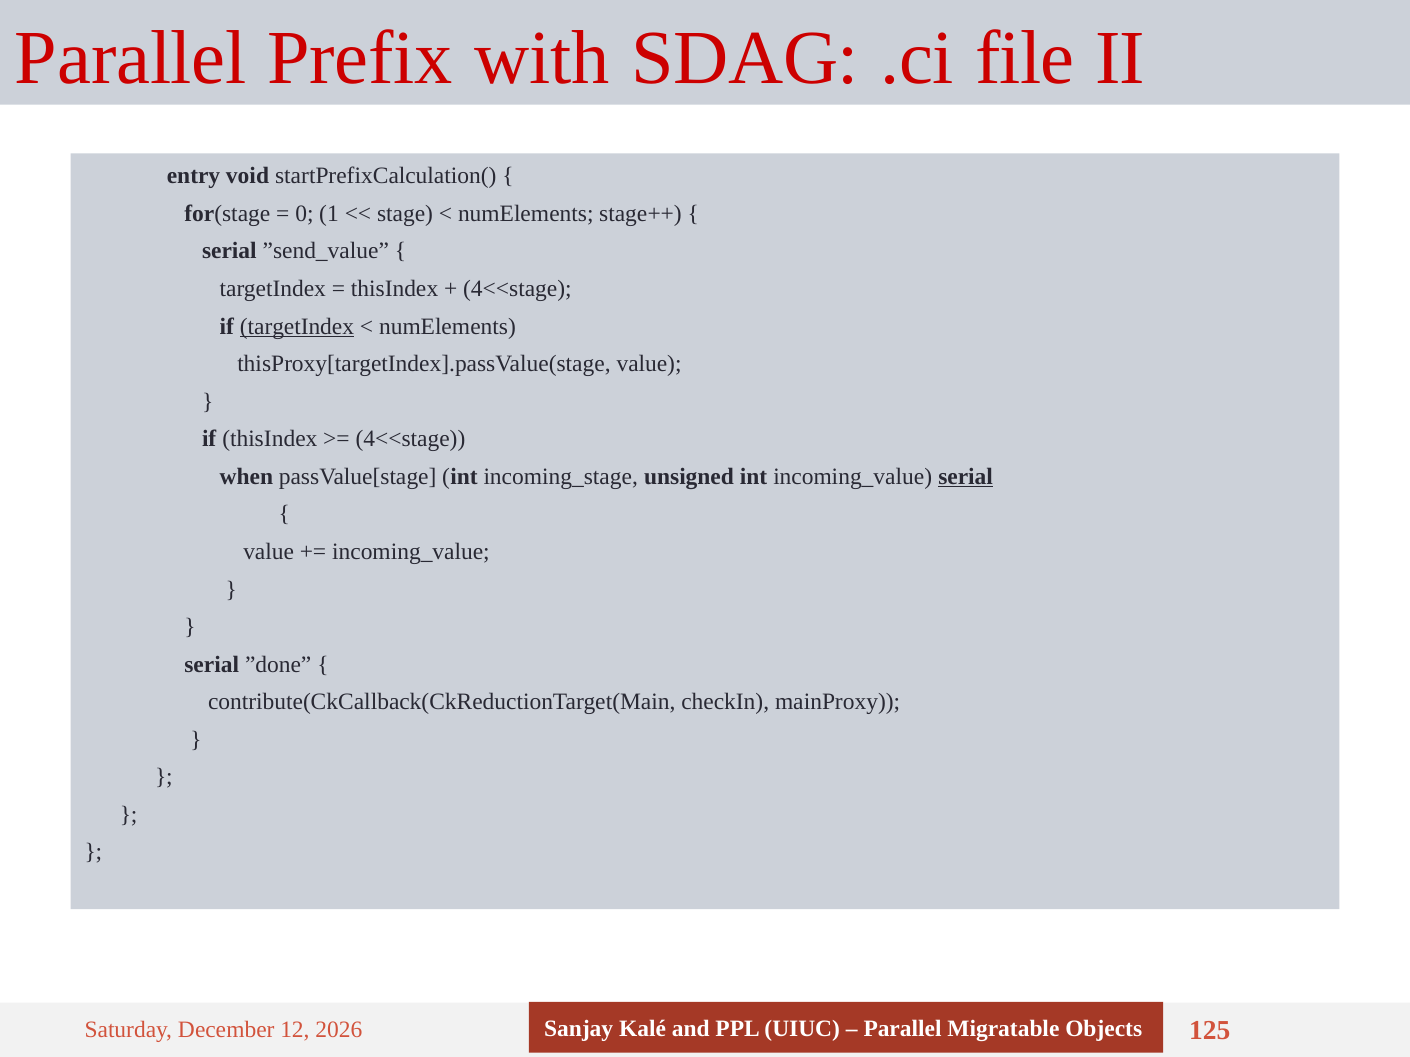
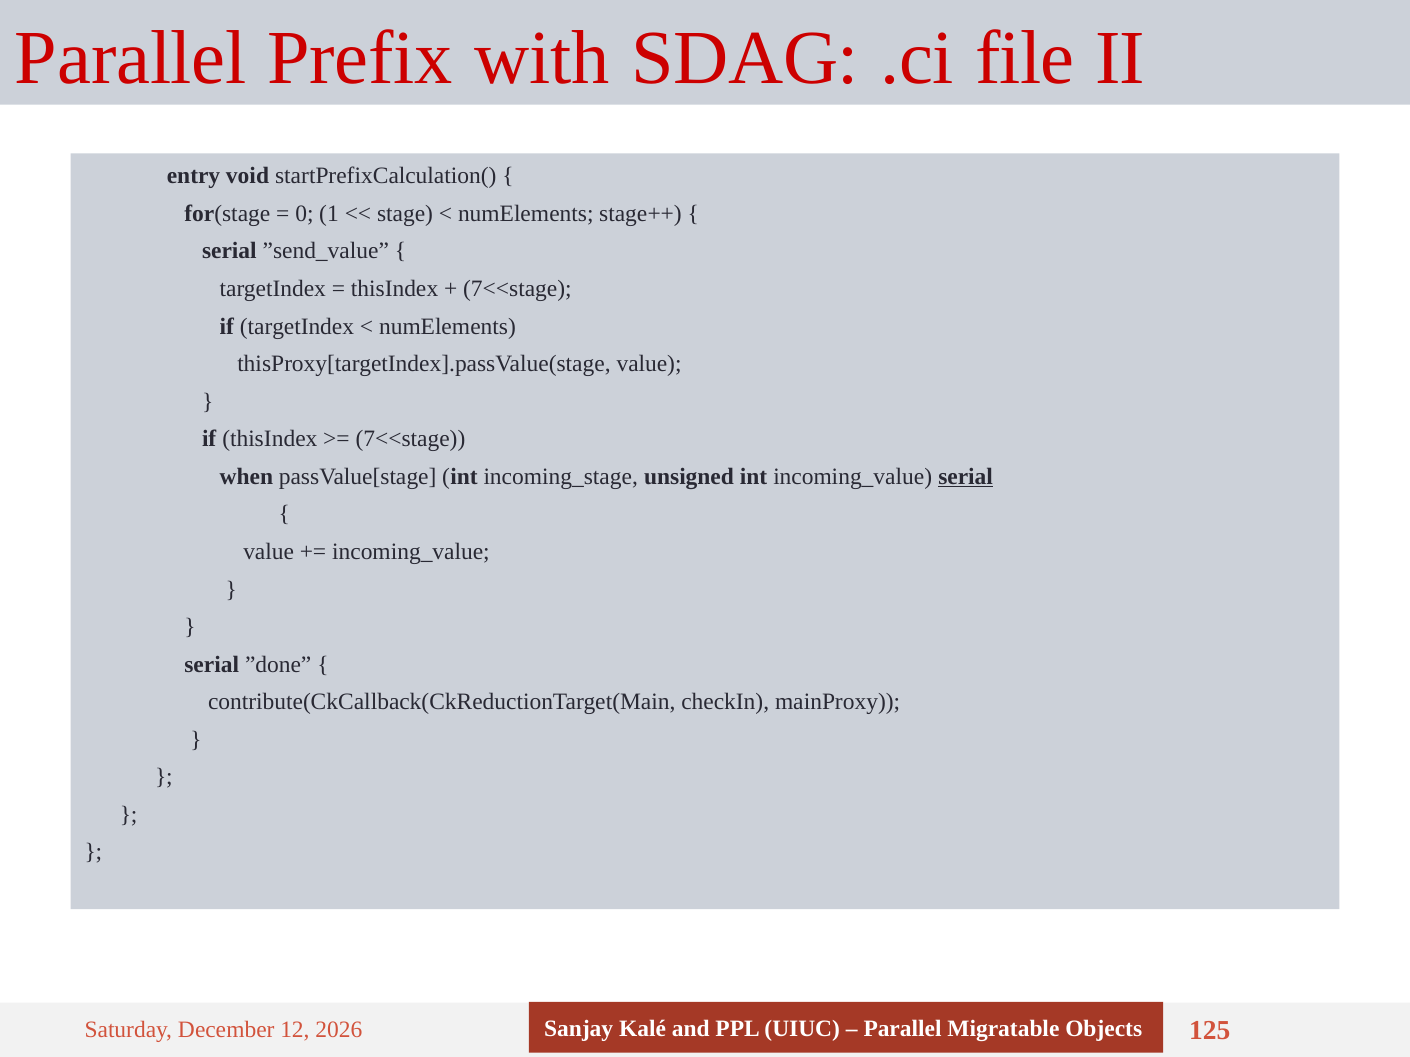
4<<stage: 4<<stage -> 7<<stage (517, 289)
targetIndex underline: present -> none (297, 326)
4<<stage: 4<<stage -> 7<<stage (410, 439)
